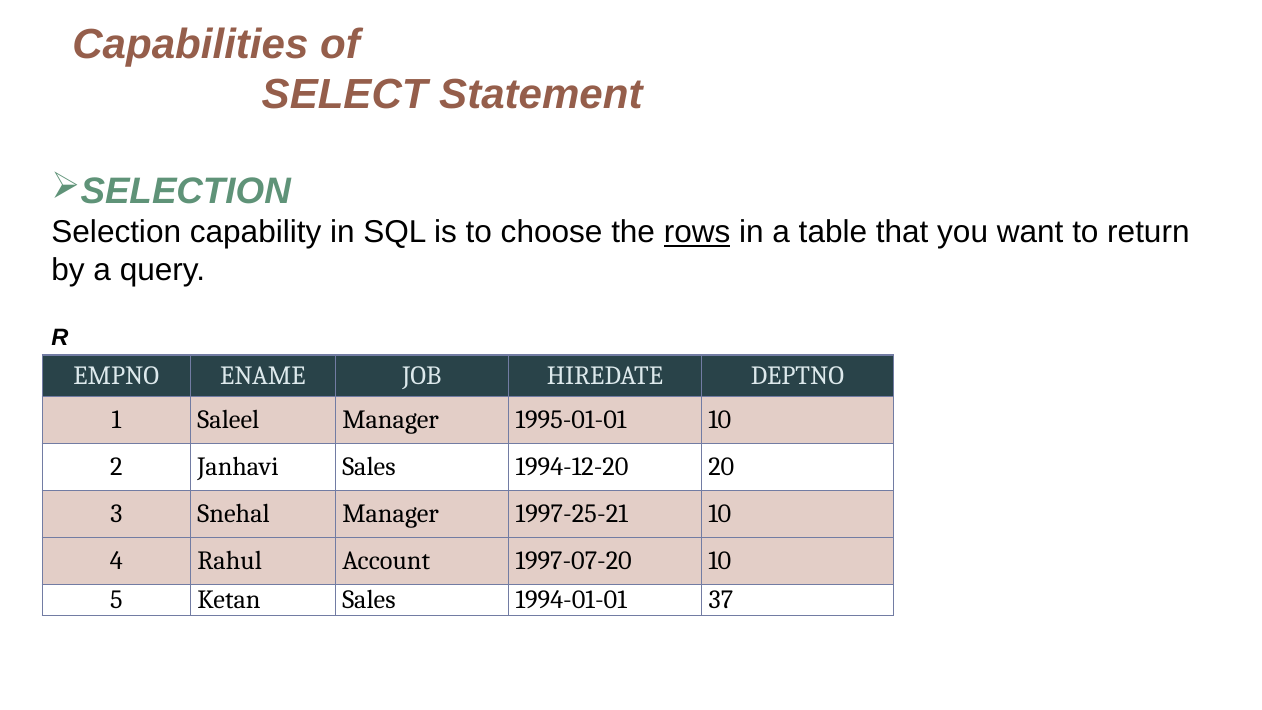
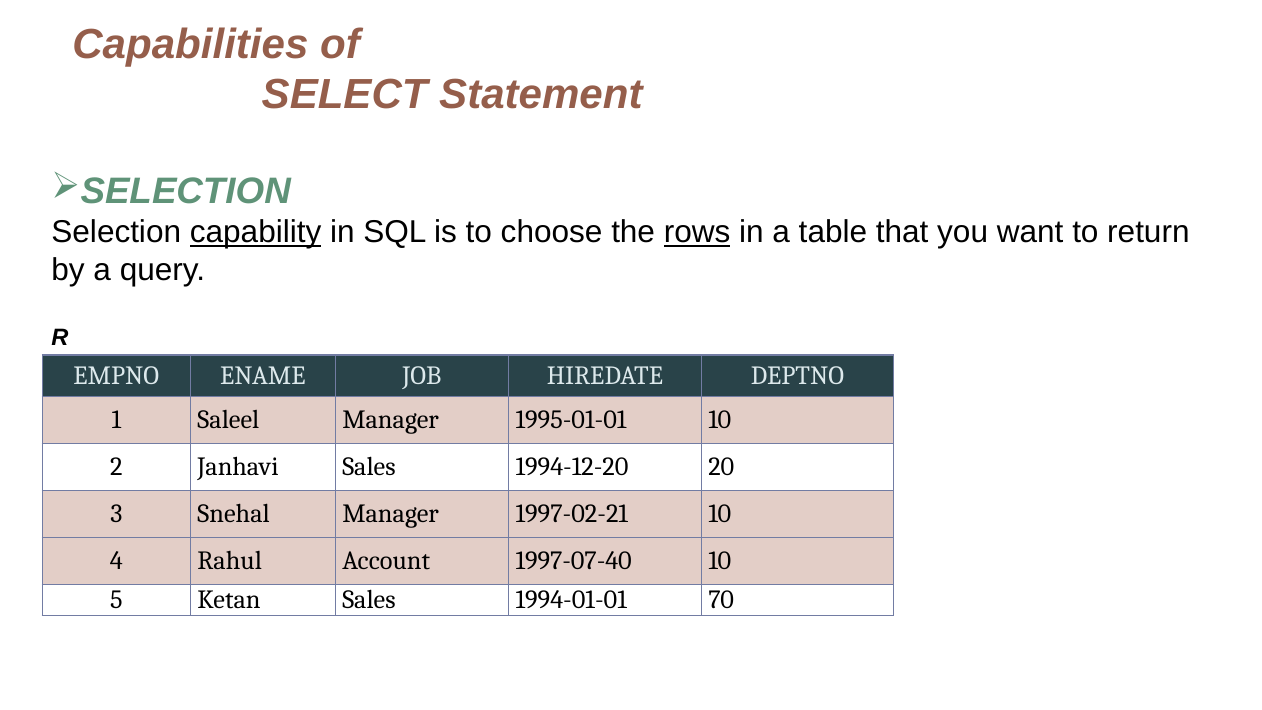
capability underline: none -> present (256, 232)
1997-25-21: 1997-25-21 -> 1997-02-21 (572, 514)
1997-07-20: 1997-07-20 -> 1997-07-40 (574, 560)
37: 37 -> 70 (721, 599)
